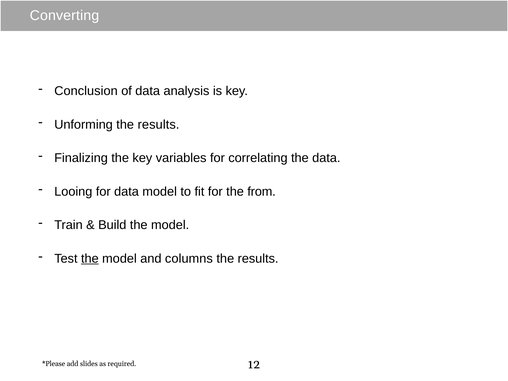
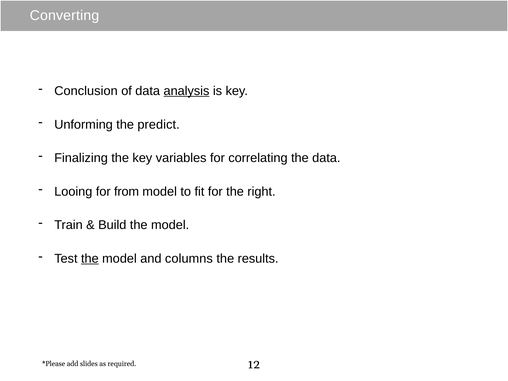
analysis underline: none -> present (186, 91)
Unforming the results: results -> predict (159, 125)
for data: data -> from (127, 192)
from: from -> right (261, 192)
